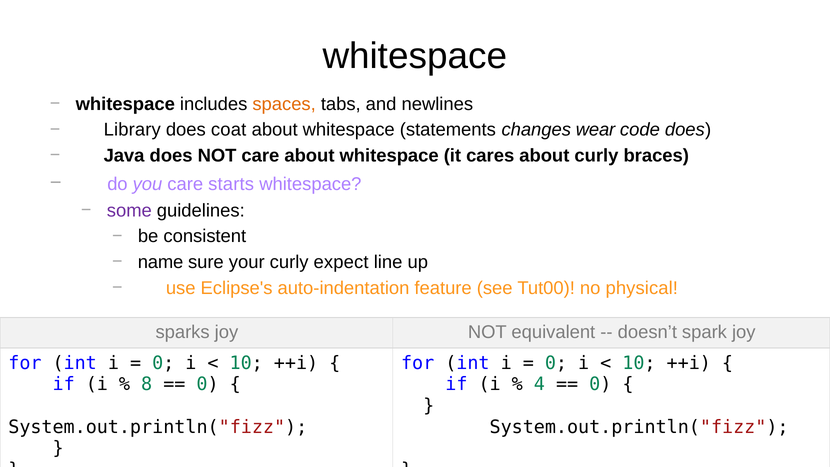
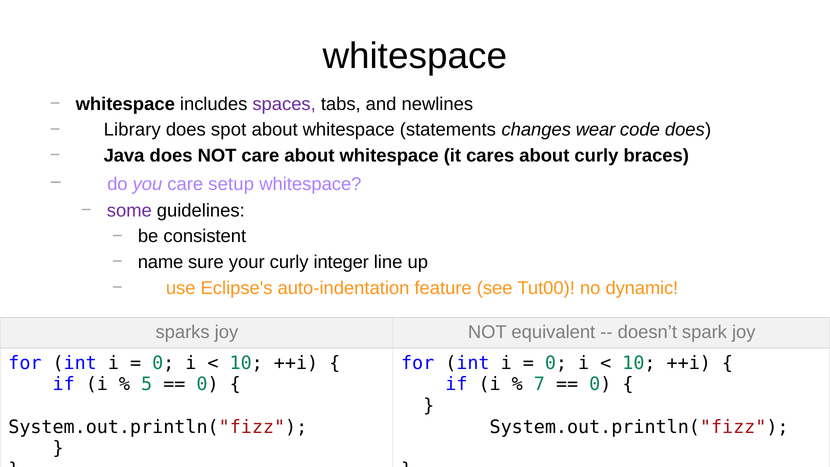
spaces colour: orange -> purple (284, 104)
coat: coat -> spot (229, 130)
starts: starts -> setup (231, 184)
expect: expect -> integer (341, 262)
physical: physical -> dynamic (642, 288)
8: 8 -> 5 (147, 384)
4: 4 -> 7 (539, 384)
